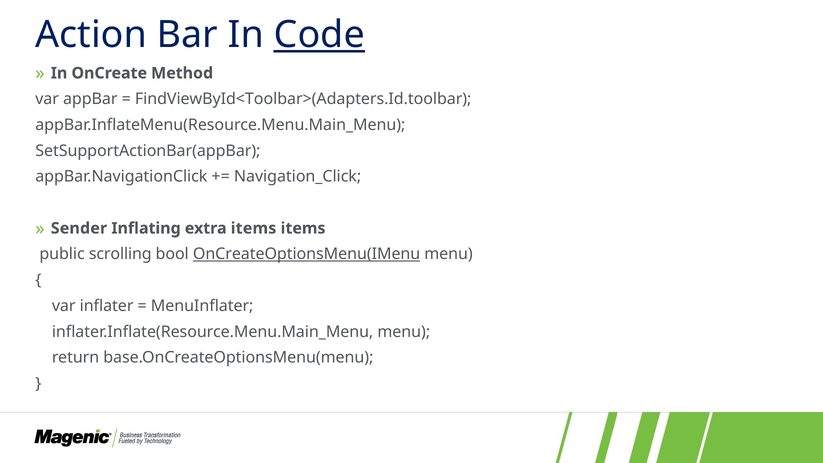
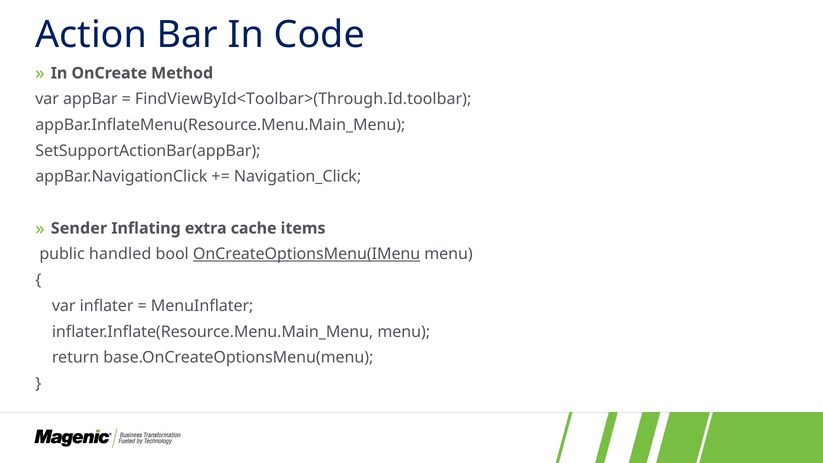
Code underline: present -> none (319, 35)
FindViewById<Toolbar>(Adapters.Id.toolbar: FindViewById<Toolbar>(Adapters.Id.toolbar -> FindViewById<Toolbar>(Through.Id.toolbar (303, 99)
extra items: items -> cache (254, 228)
scrolling: scrolling -> handled (120, 254)
